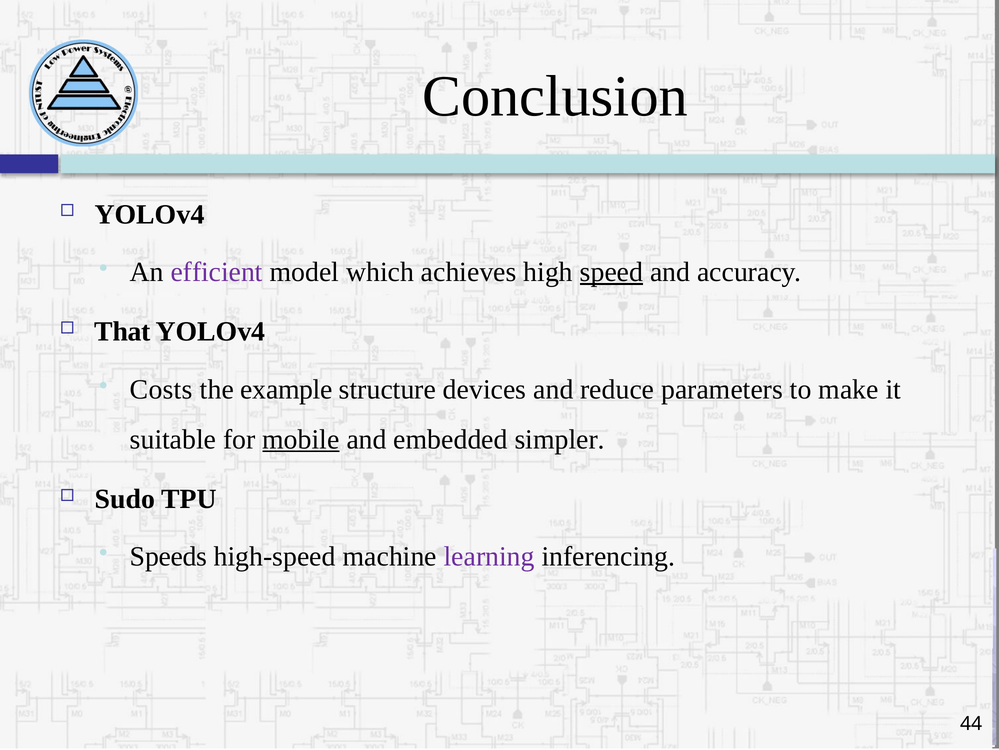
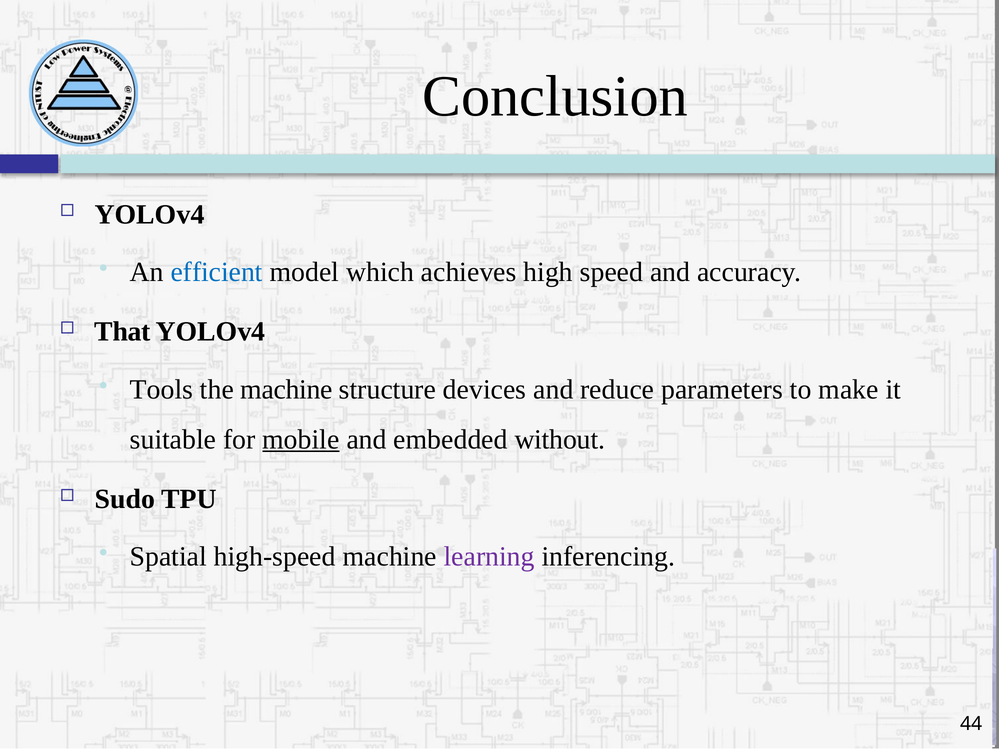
efficient colour: purple -> blue (217, 272)
speed underline: present -> none (611, 272)
Costs: Costs -> Tools (161, 389)
the example: example -> machine (287, 389)
simpler: simpler -> without (560, 439)
Speeds: Speeds -> Spatial (168, 556)
